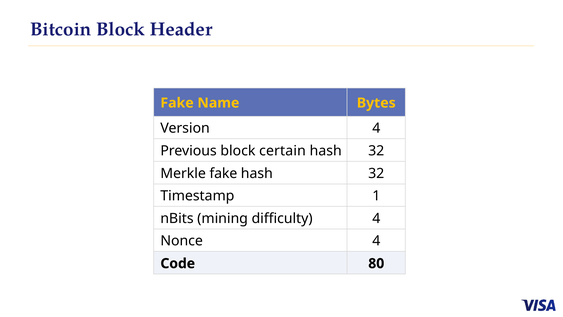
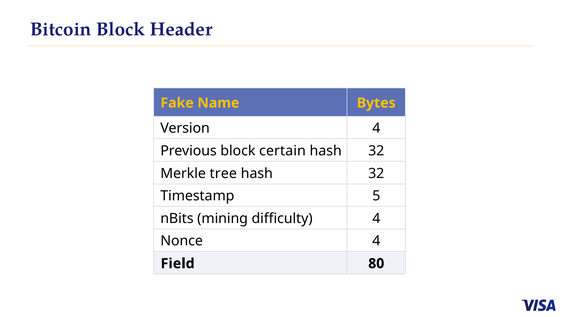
Merkle fake: fake -> tree (223, 173)
1: 1 -> 5 (376, 196)
Code: Code -> Field (178, 263)
